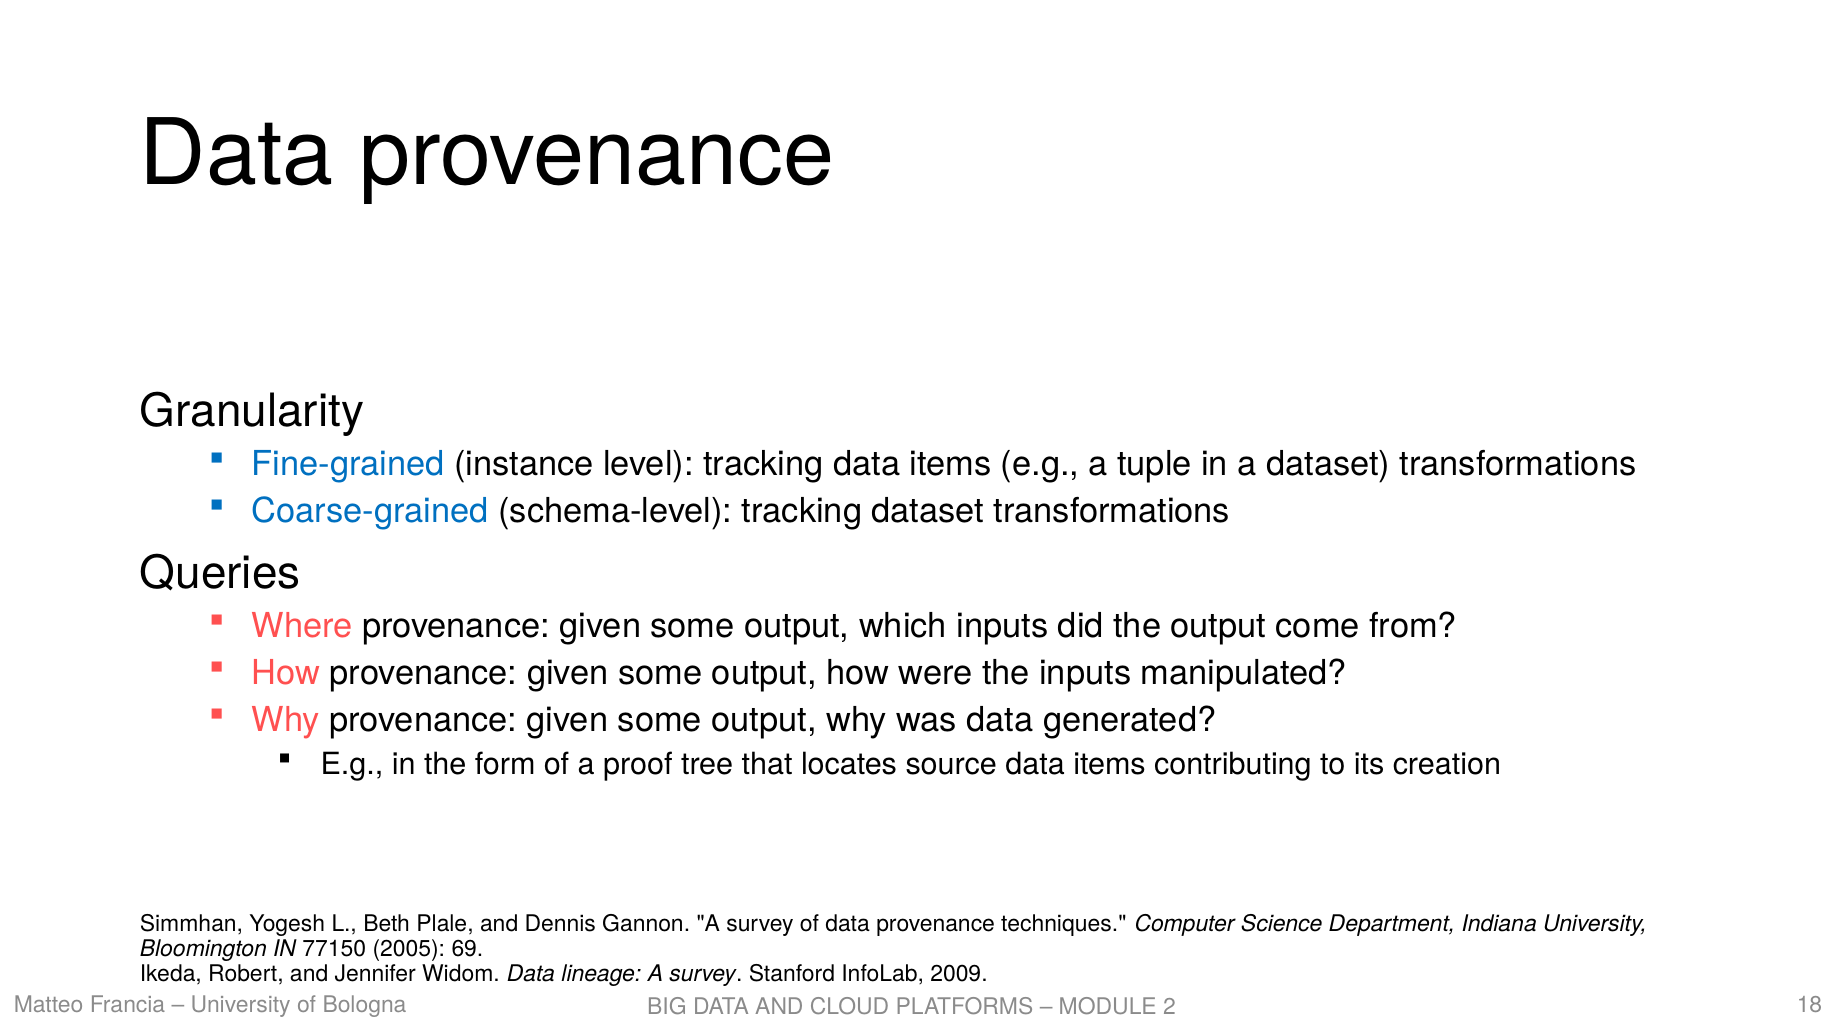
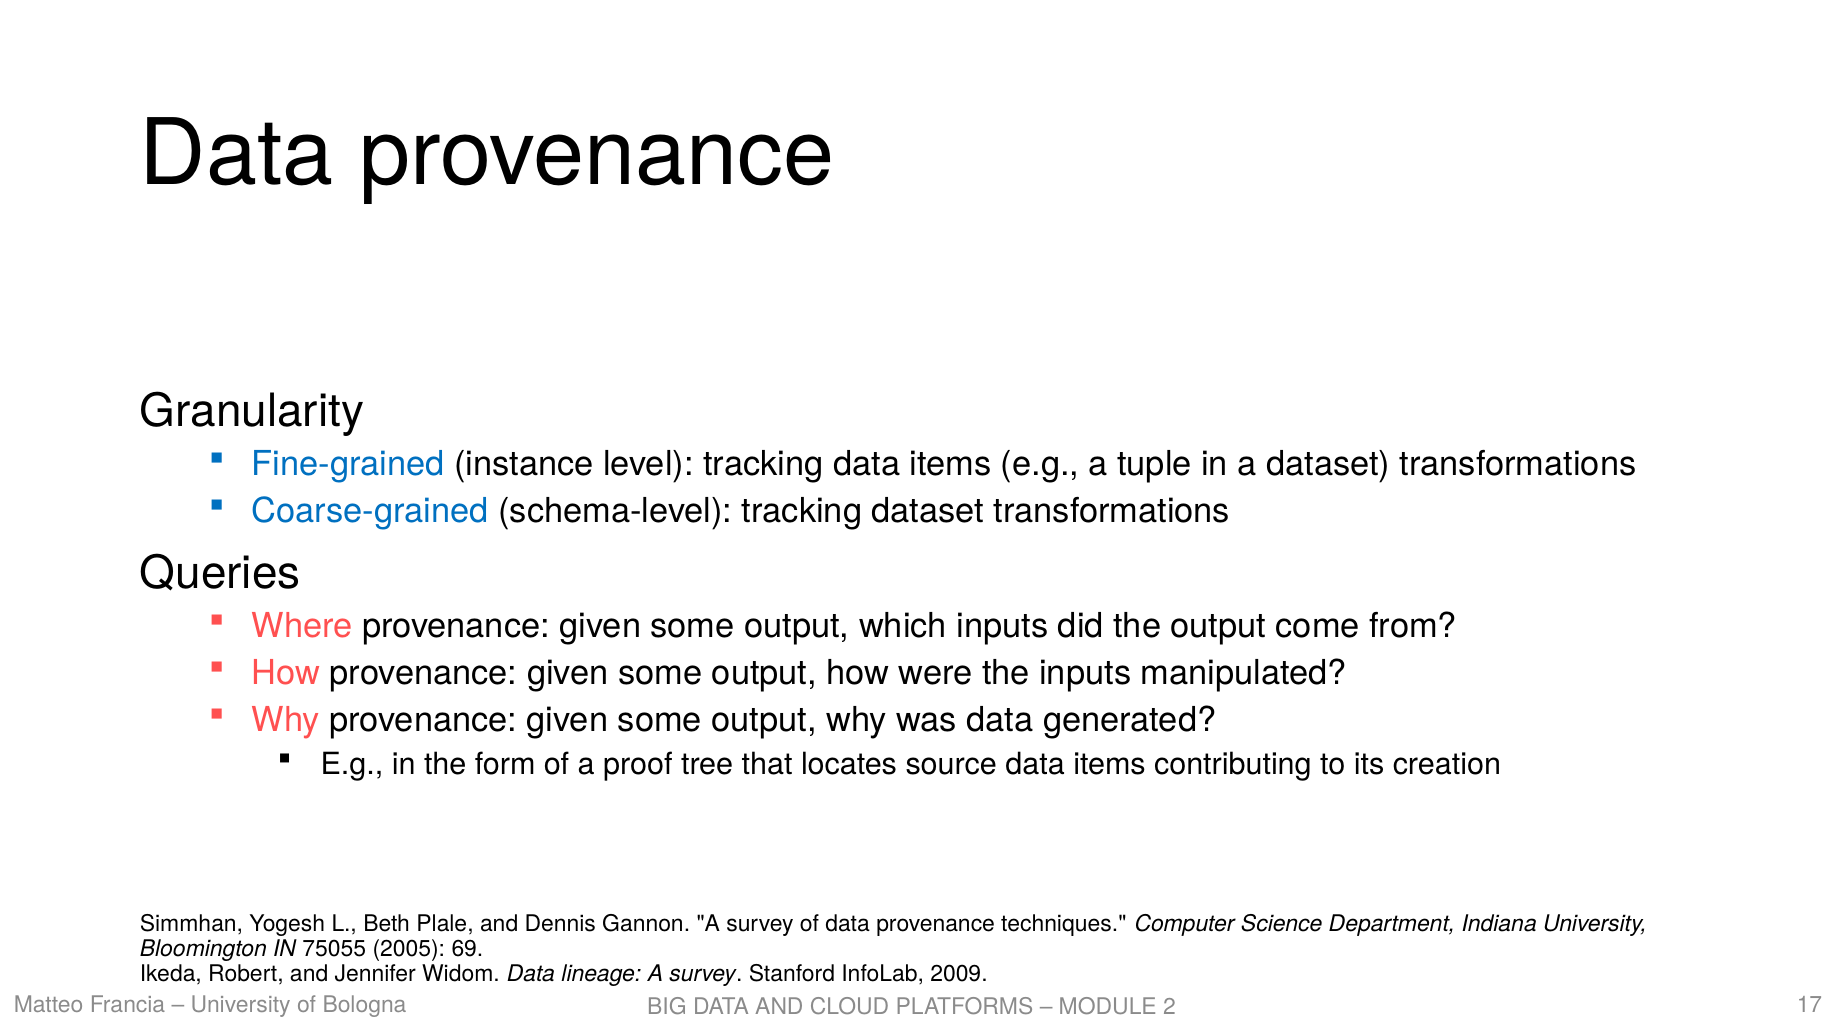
77150: 77150 -> 75055 (334, 949)
18: 18 -> 17 (1809, 1004)
